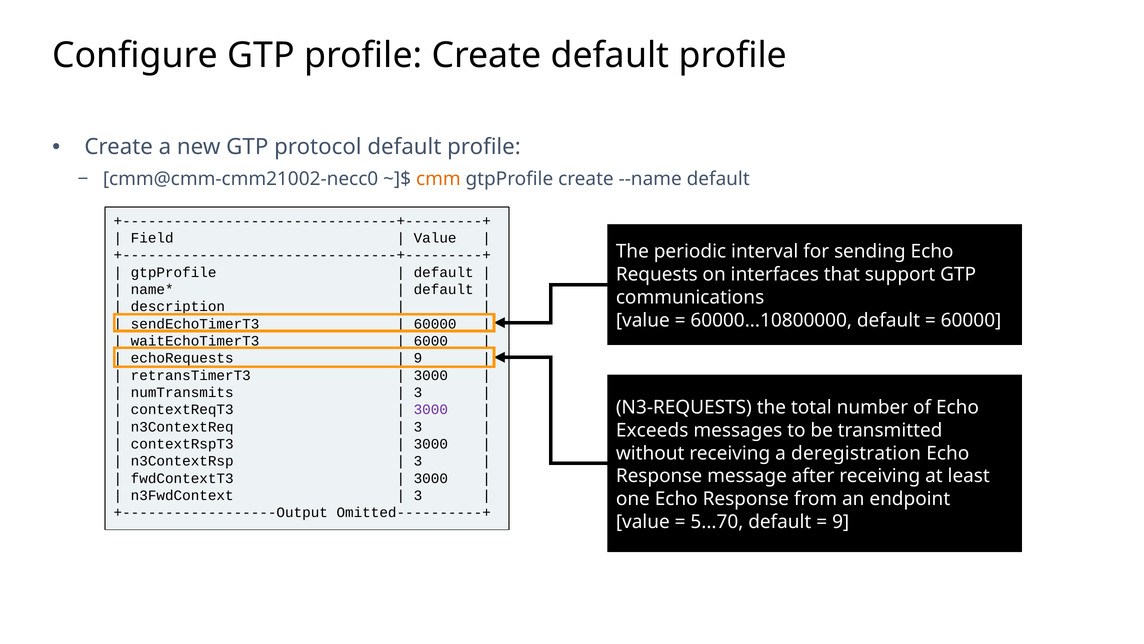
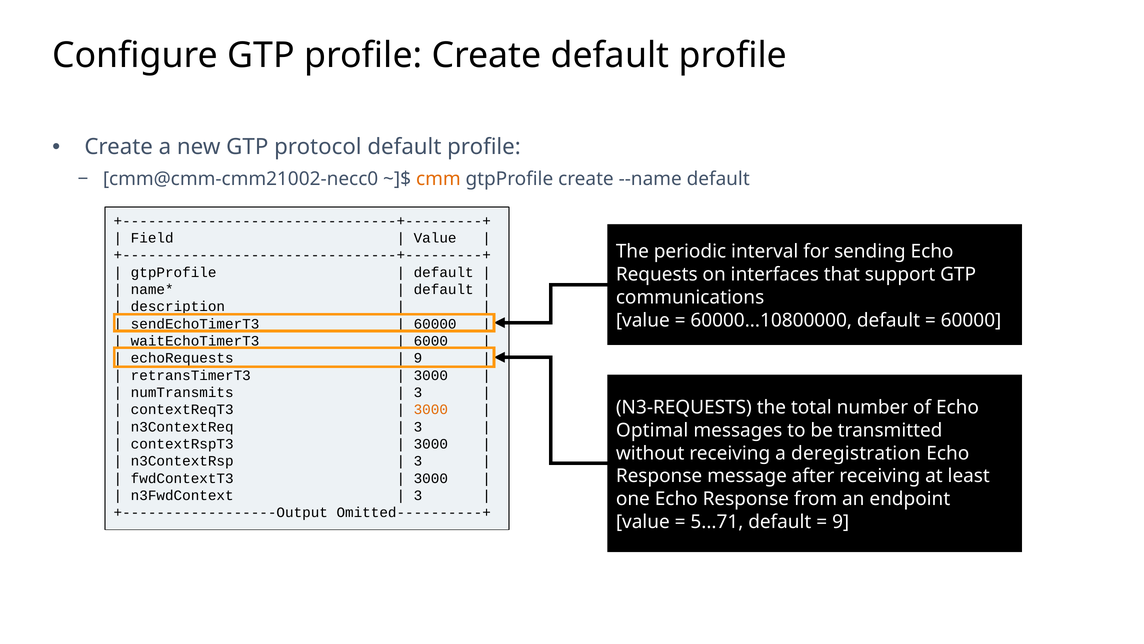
3000 colour: purple -> orange (431, 409)
Exceeds: Exceeds -> Optimal (652, 430)
5...70: 5...70 -> 5...71 (717, 522)
